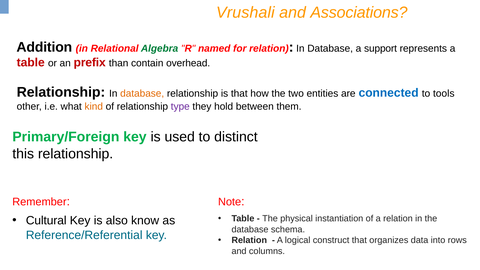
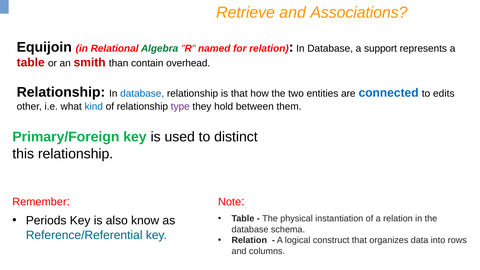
Vrushali: Vrushali -> Retrieve (246, 12)
Addition: Addition -> Equijoin (44, 47)
prefix: prefix -> smith (90, 63)
database colour: orange -> blue (142, 94)
tools: tools -> edits (444, 94)
kind colour: orange -> blue (94, 106)
Cultural: Cultural -> Periods (46, 221)
